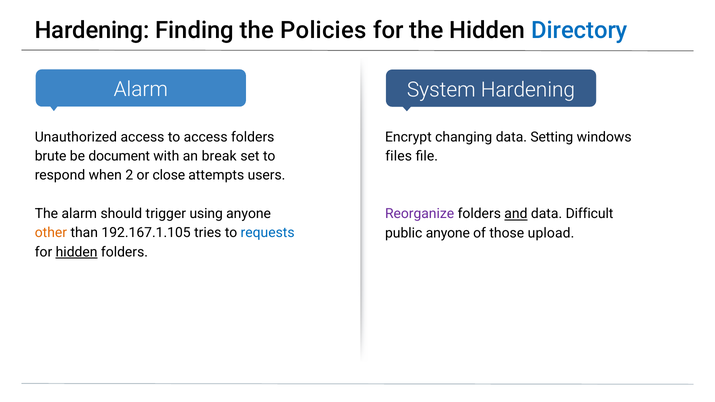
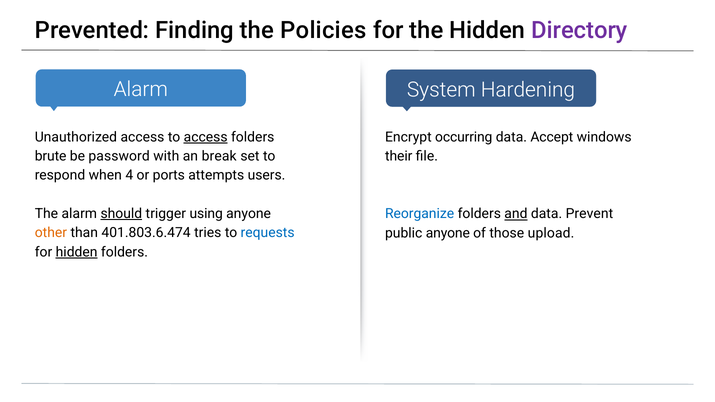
Hardening: Hardening -> Prevented (92, 30)
Directory colour: blue -> purple (579, 30)
access underline: none -> present (206, 137)
changing: changing -> occurring (464, 137)
Setting: Setting -> Accept (552, 137)
document: document -> password (119, 156)
files: files -> their (399, 156)
2: 2 -> 4 (129, 175)
close: close -> ports (169, 175)
should underline: none -> present (121, 214)
Reorganize colour: purple -> blue (420, 214)
Difficult: Difficult -> Prevent (589, 214)
192.167.1.105: 192.167.1.105 -> 401.803.6.474 (146, 233)
